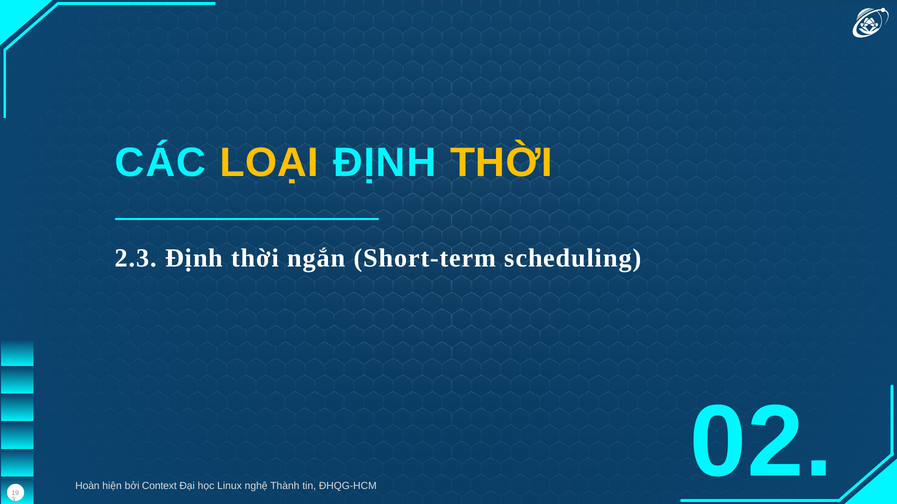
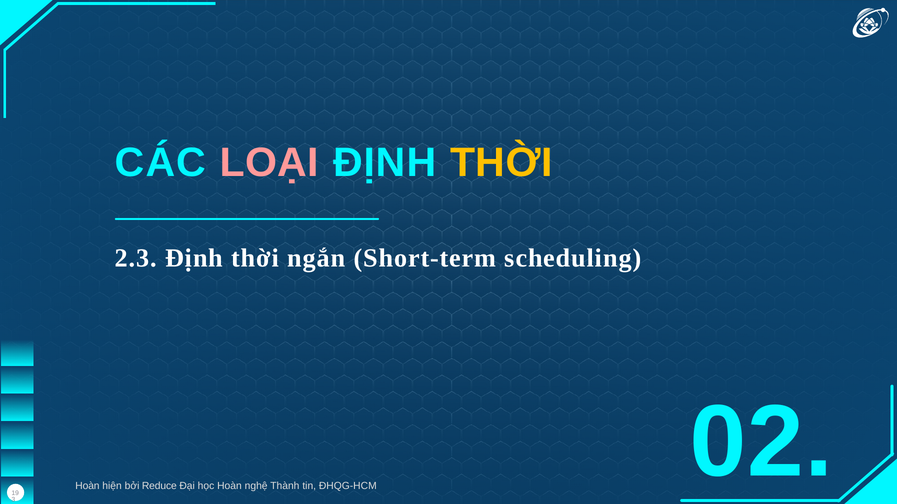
LOẠI colour: yellow -> pink (269, 163)
Context: Context -> Reduce (159, 486)
học Linux: Linux -> Hoàn (229, 486)
